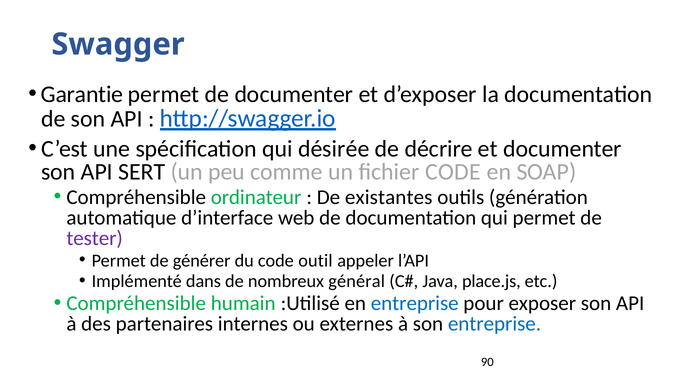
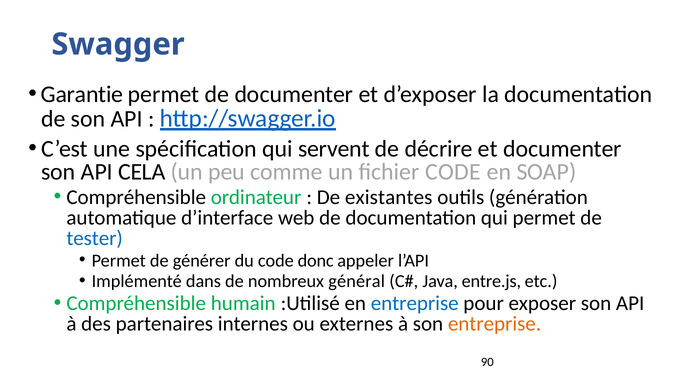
désirée: désirée -> servent (334, 149)
SERT: SERT -> CELA (142, 172)
tester colour: purple -> blue (95, 238)
outil: outil -> donc (316, 261)
place.js: place.js -> entre.js (491, 281)
entreprise colour: blue -> orange (494, 324)
